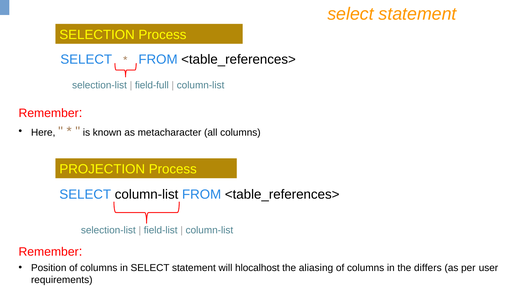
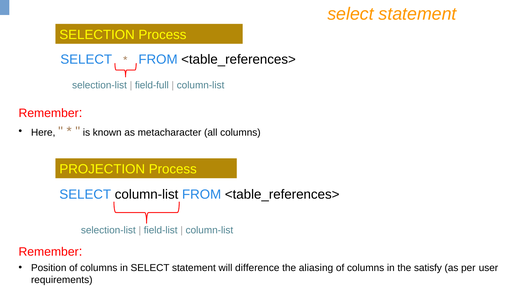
hlocalhost: hlocalhost -> difference (257, 268)
differs: differs -> satisfy (428, 268)
